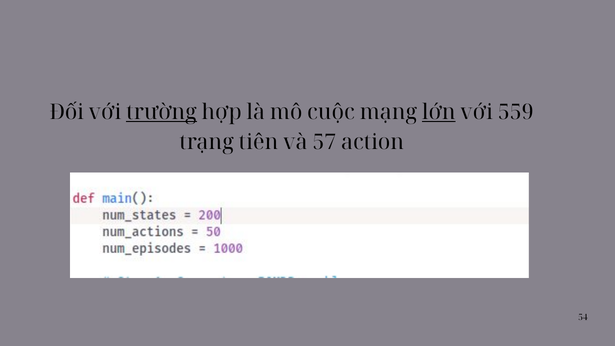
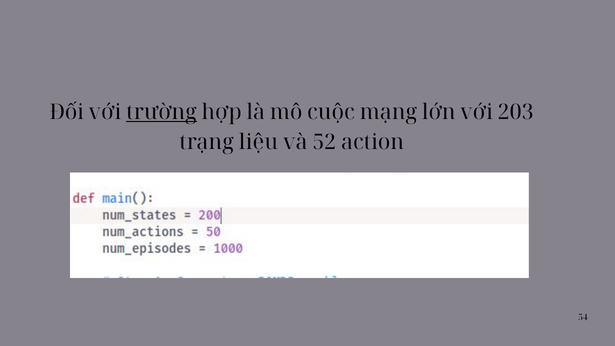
lớn underline: present -> none (439, 112)
559: 559 -> 203 (516, 112)
tiên: tiên -> liệu (258, 142)
57: 57 -> 52 (324, 142)
